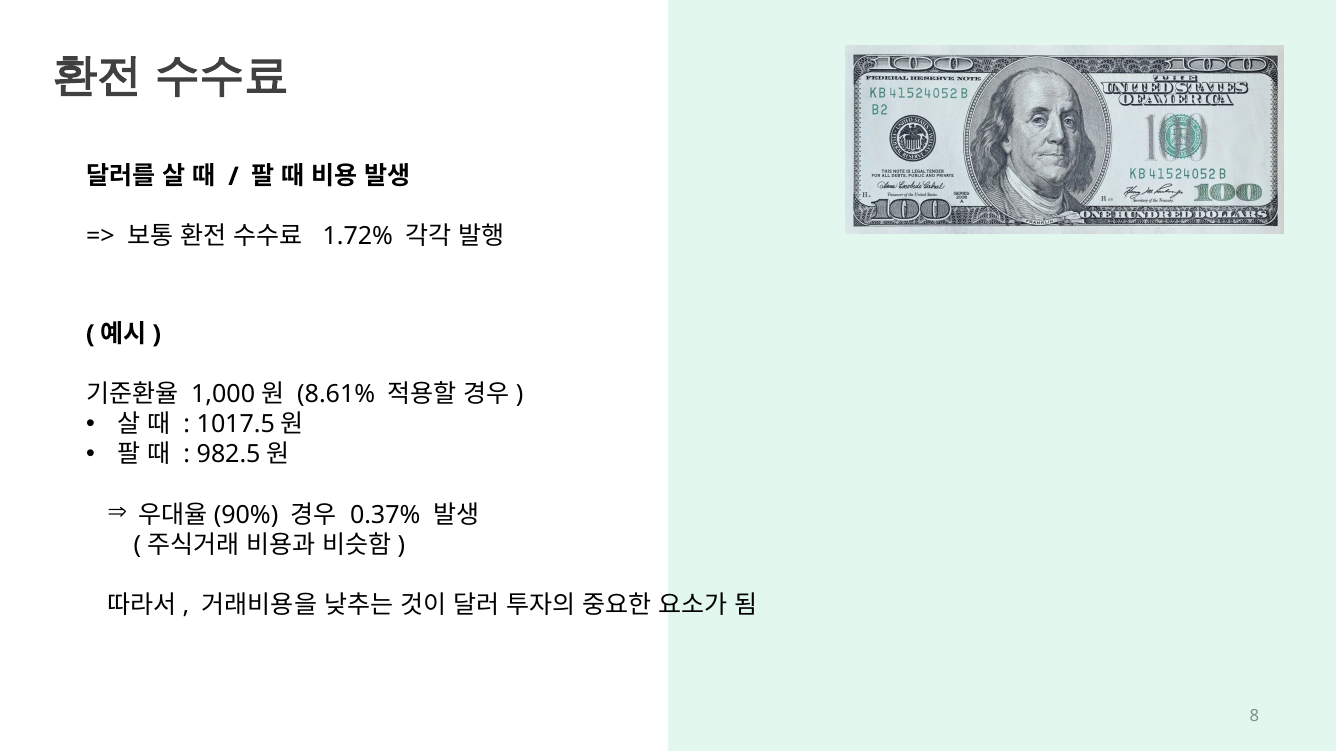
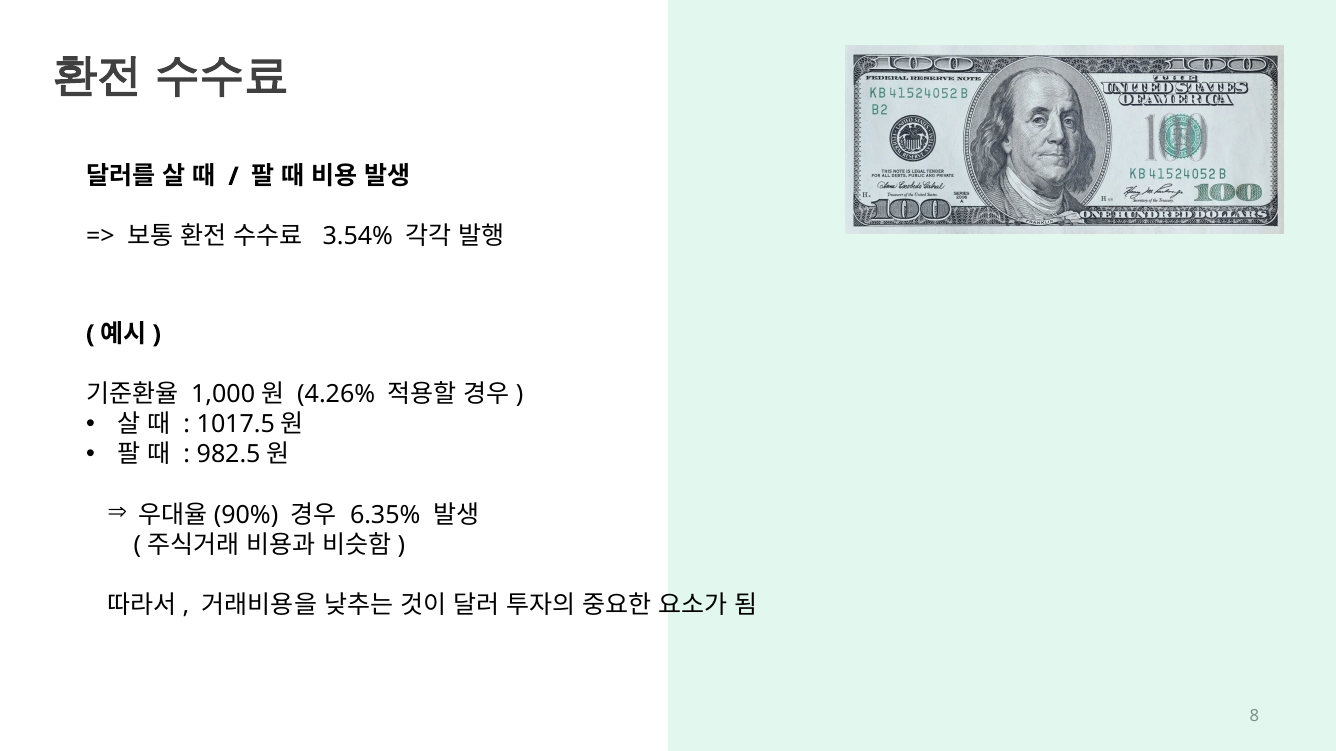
1.72%: 1.72% -> 3.54% (358, 237)
8.61%: 8.61% -> 4.26% (336, 394)
0.37%: 0.37% -> 6.35% (385, 516)
